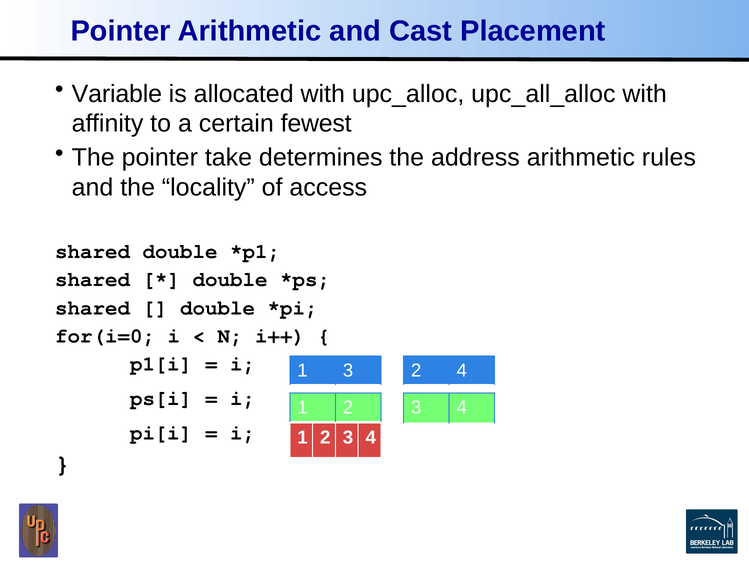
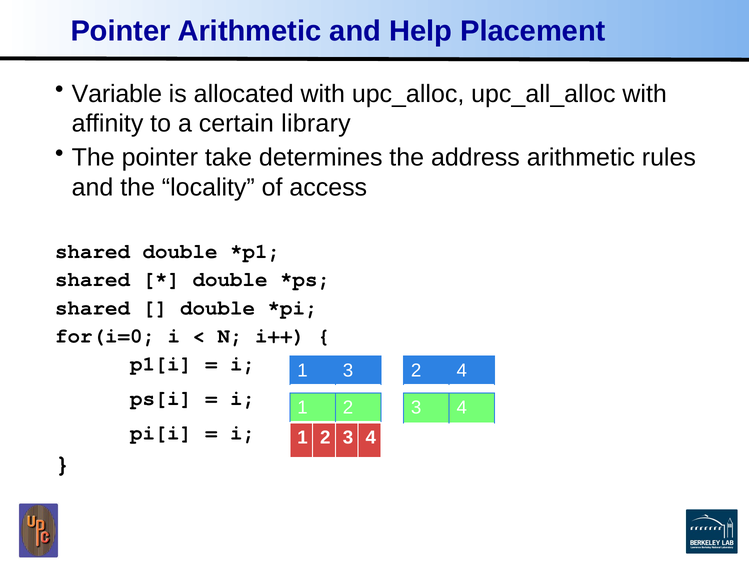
Cast: Cast -> Help (421, 31)
fewest: fewest -> library (316, 124)
